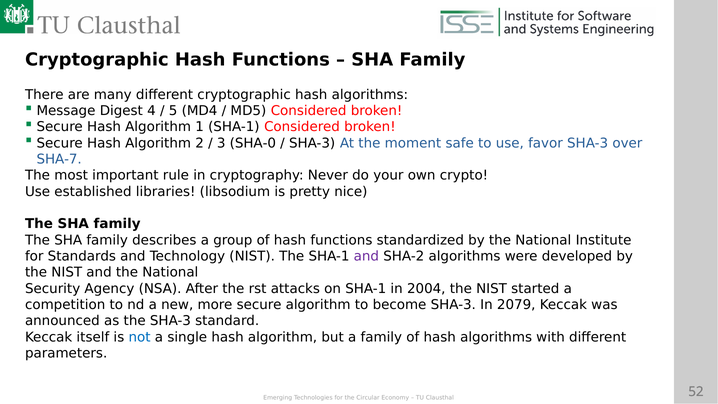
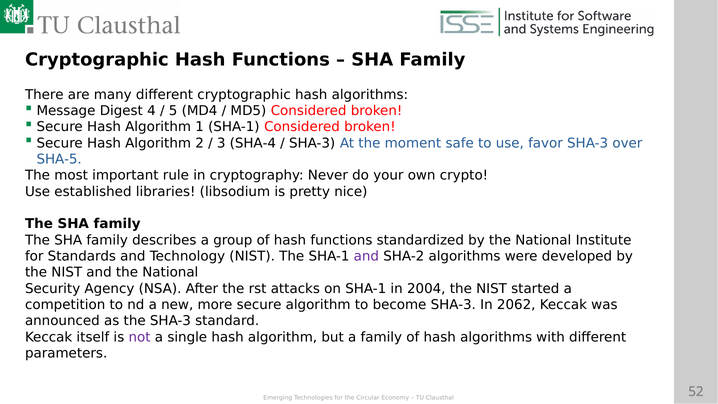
SHA-0: SHA-0 -> SHA-4 (253, 143)
SHA-7: SHA-7 -> SHA-5 (59, 159)
2079: 2079 -> 2062 (516, 305)
not colour: blue -> purple (140, 337)
